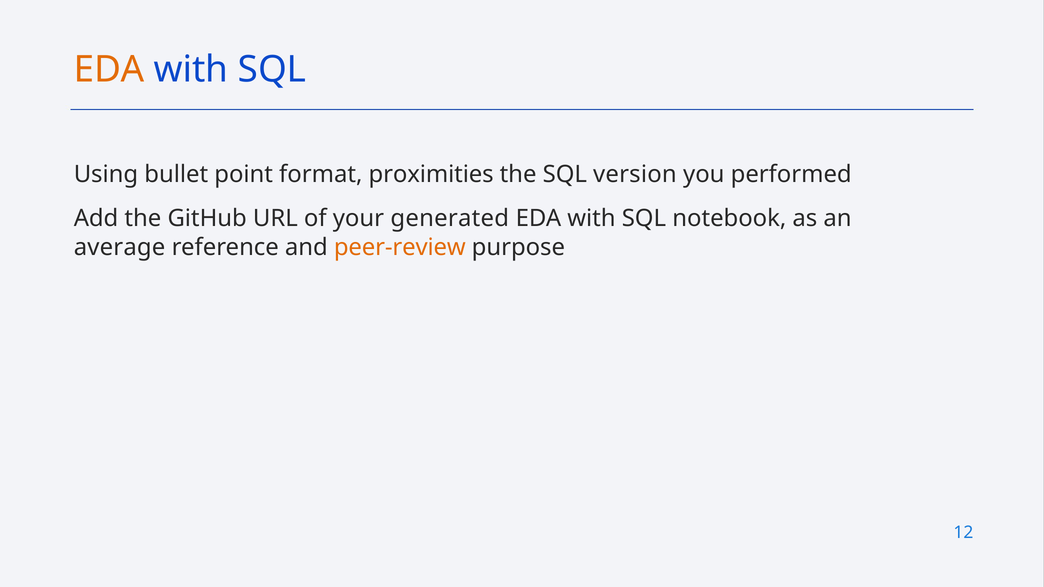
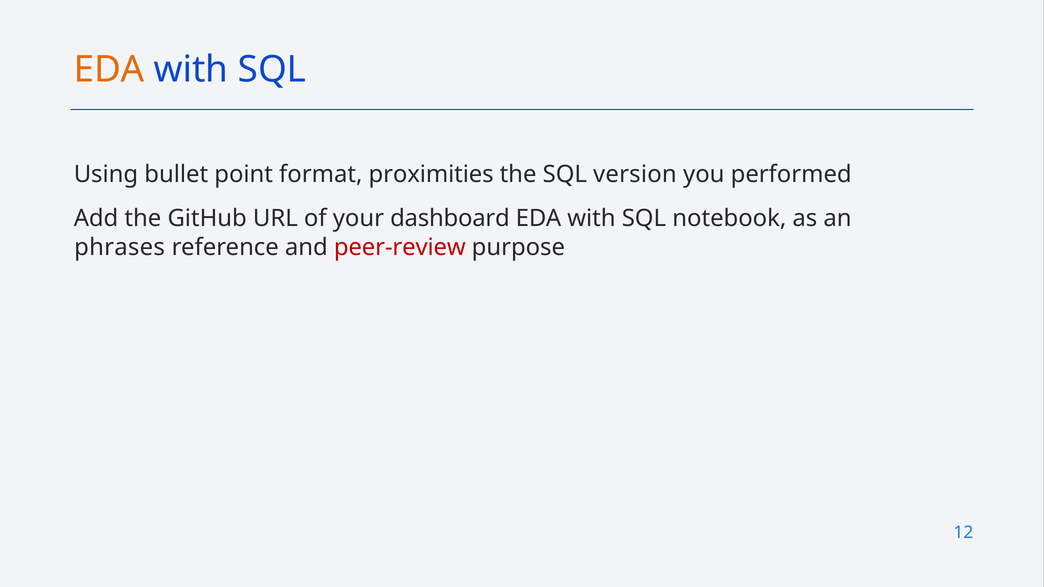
generated: generated -> dashboard (450, 219)
average: average -> phrases (120, 247)
peer-review colour: orange -> red (400, 247)
